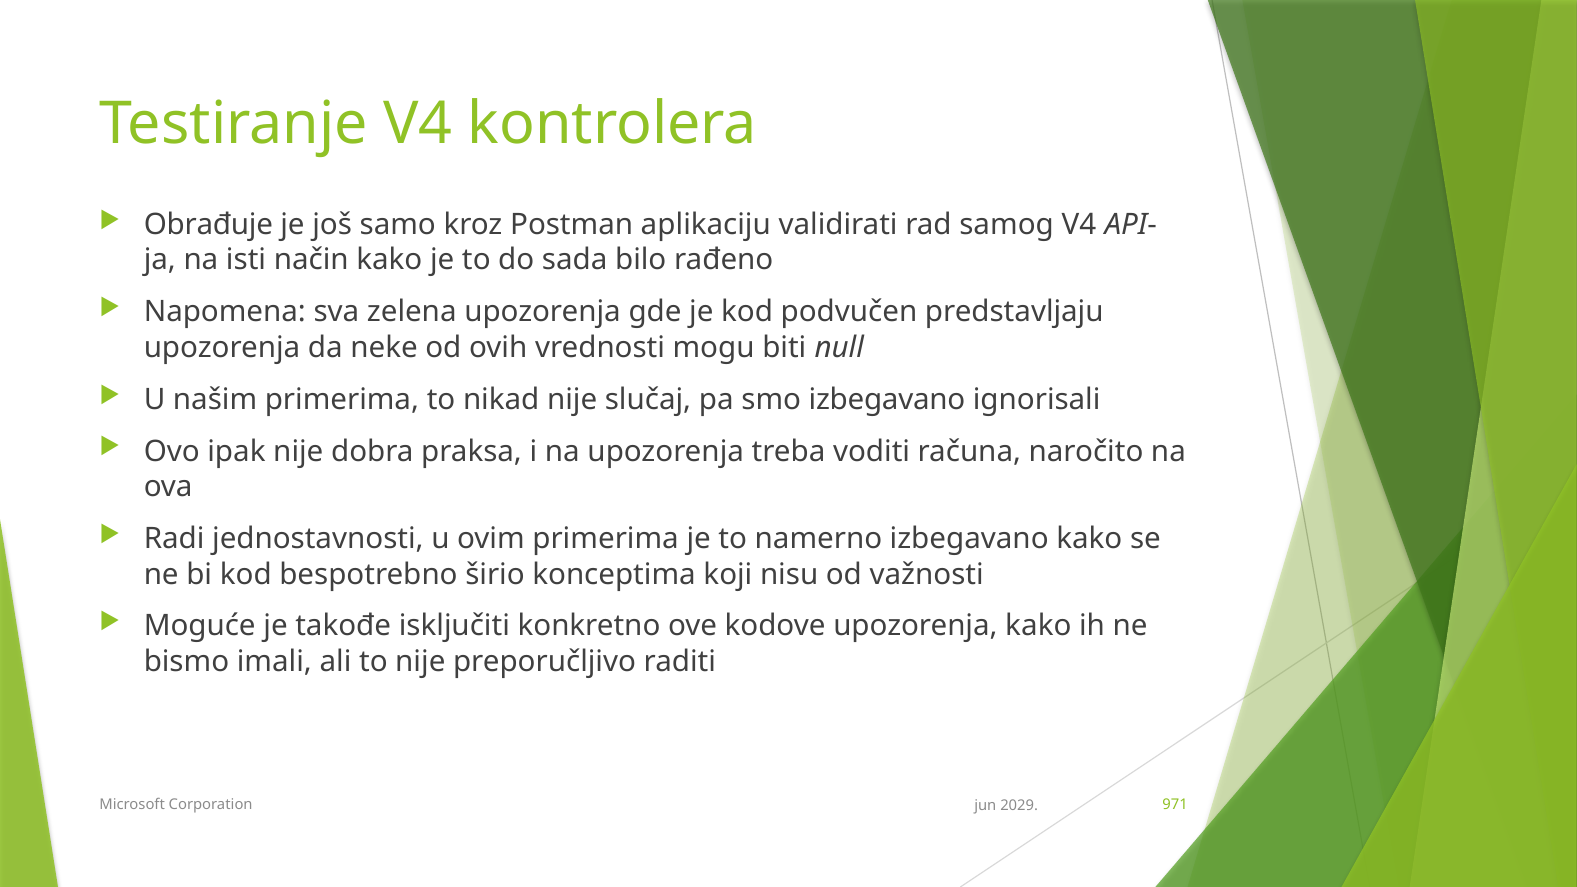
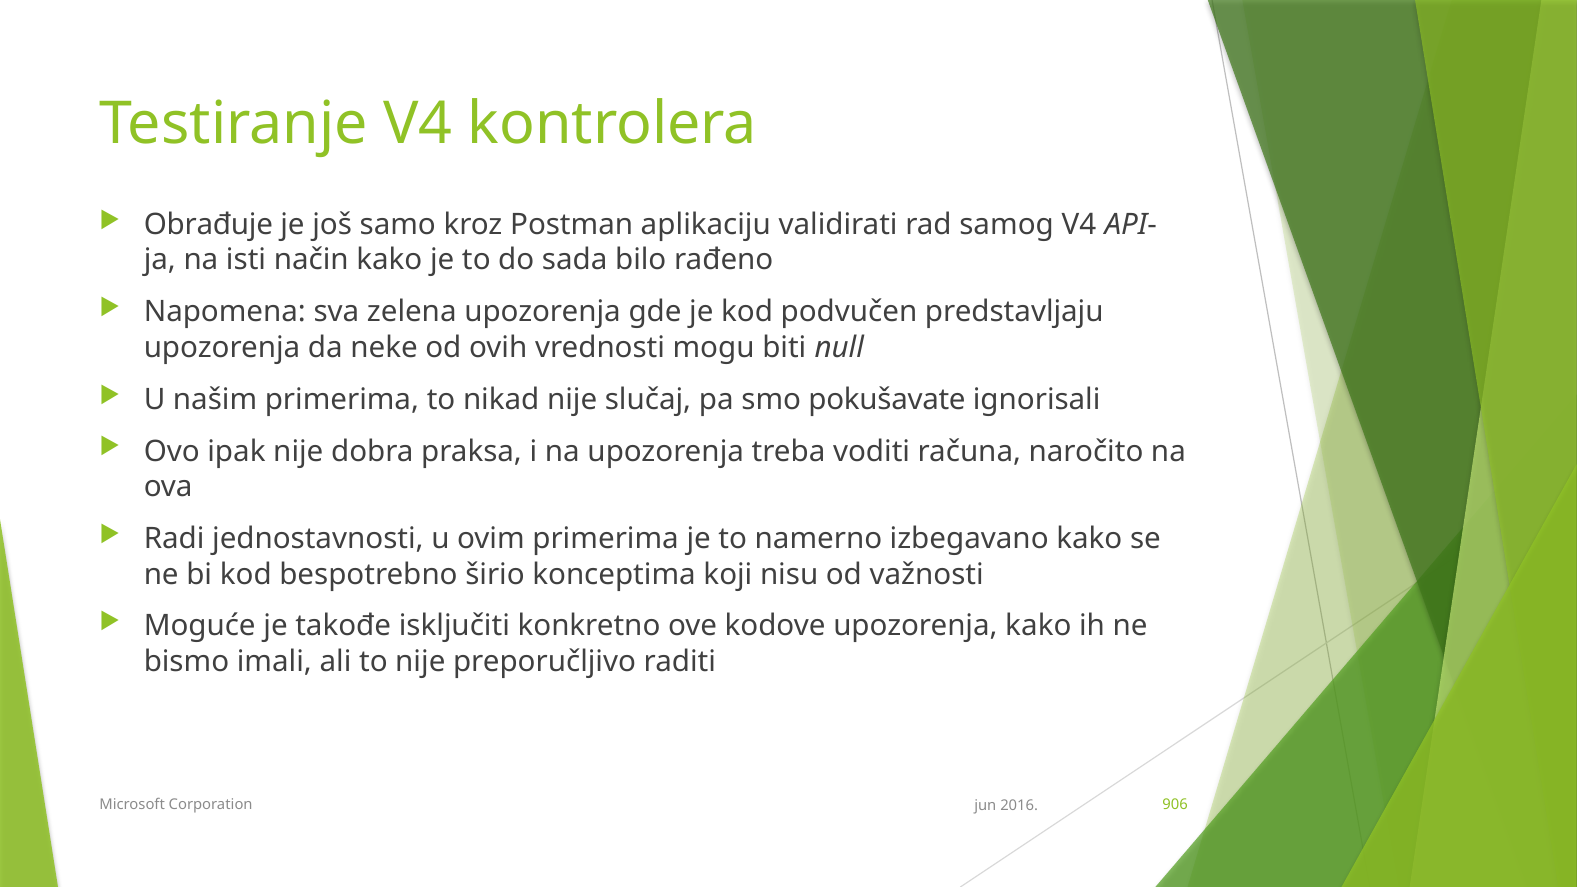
smo izbegavano: izbegavano -> pokušavate (887, 400)
971: 971 -> 906 (1175, 805)
2029: 2029 -> 2016 (1019, 806)
